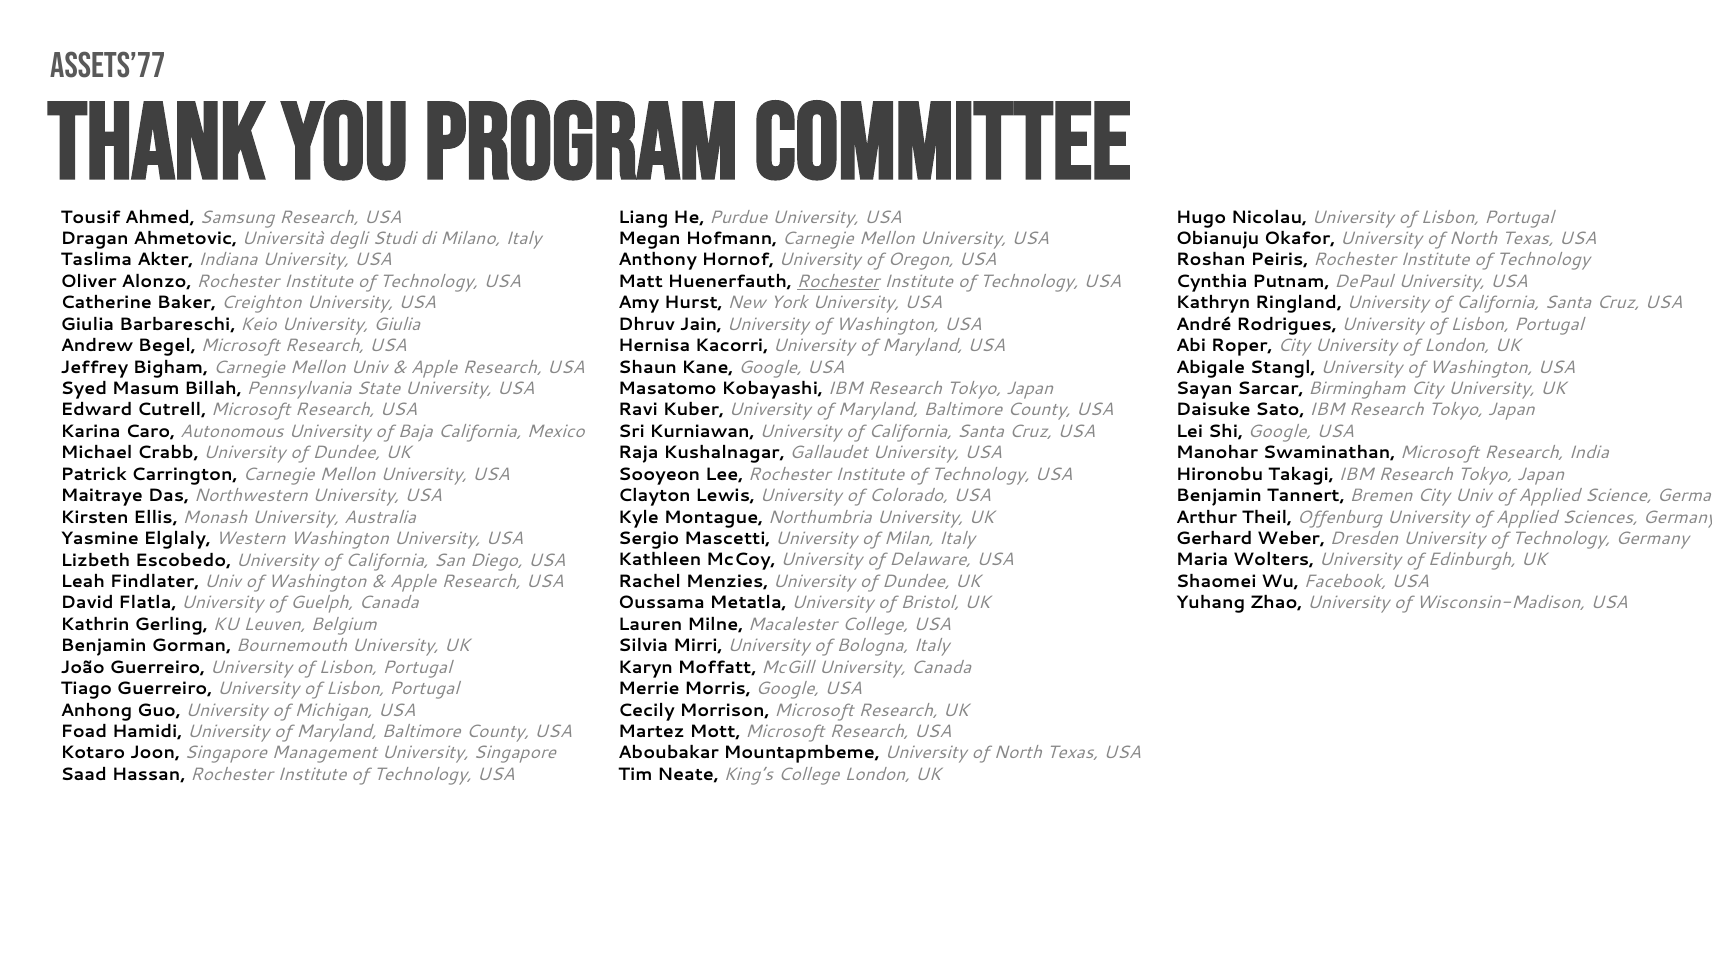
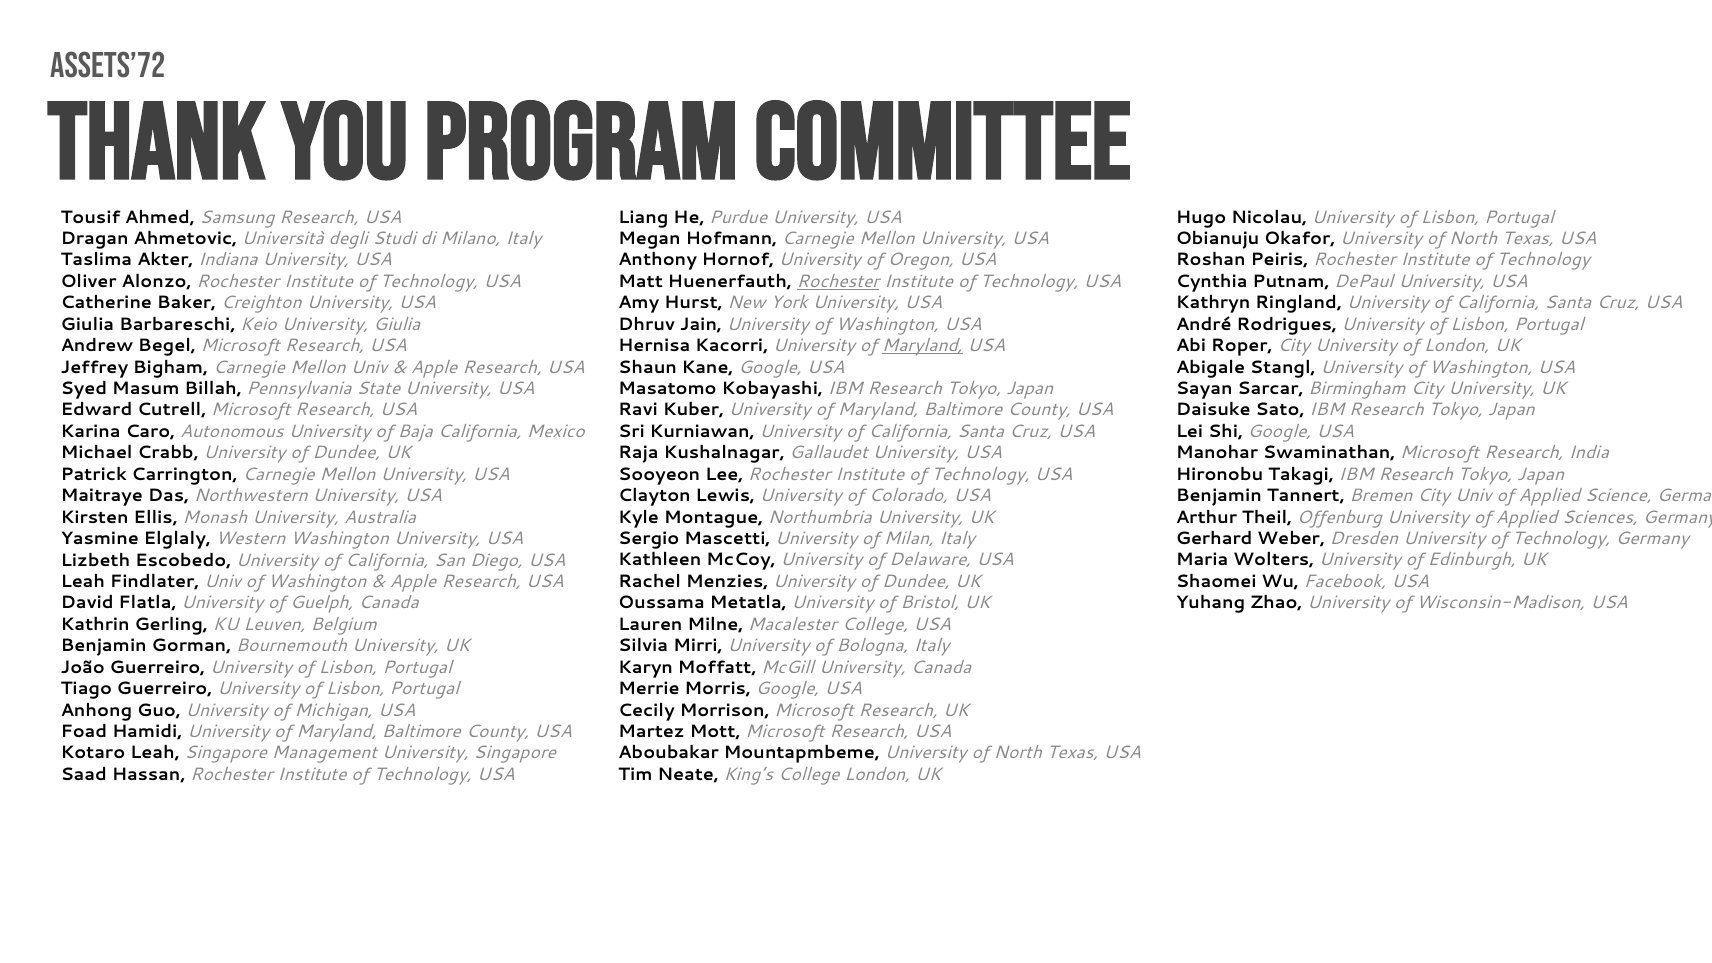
ASSETS’77: ASSETS’77 -> ASSETS’72 (108, 66)
Maryland underline: none -> present (922, 346)
Kotaro Joon: Joon -> Leah (155, 753)
